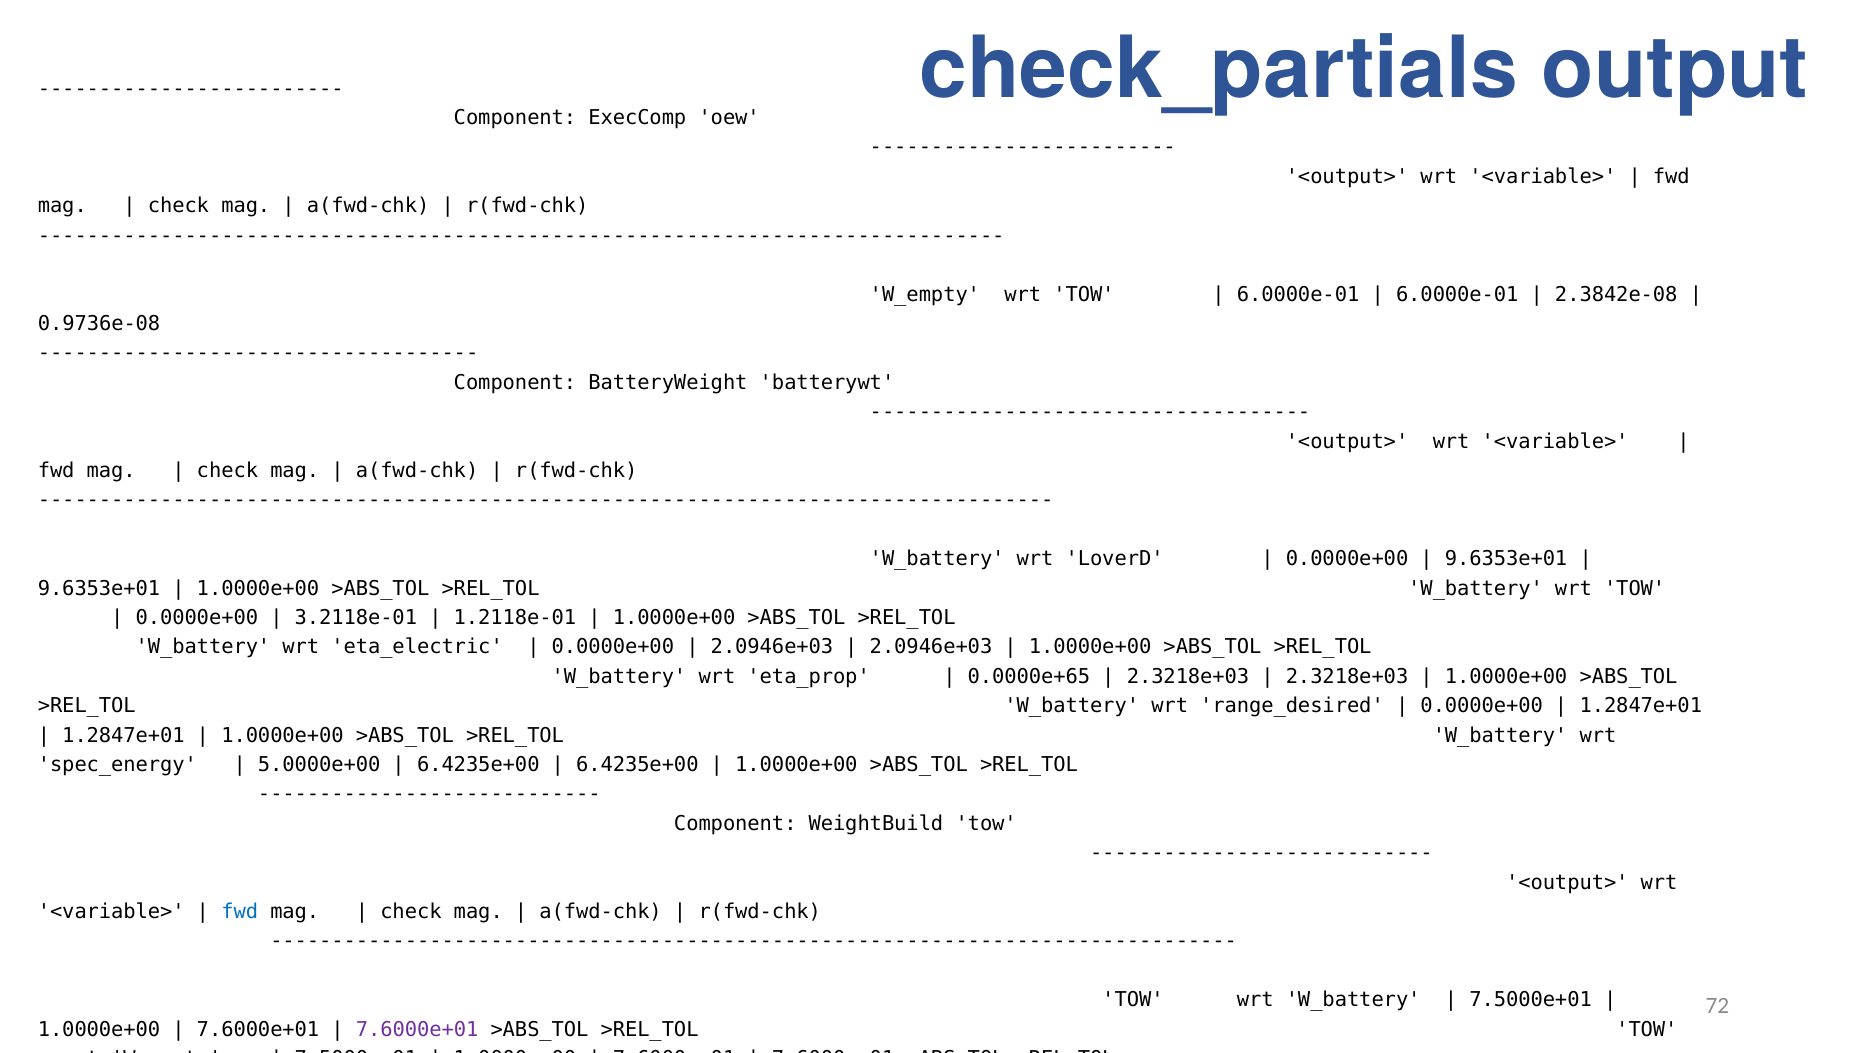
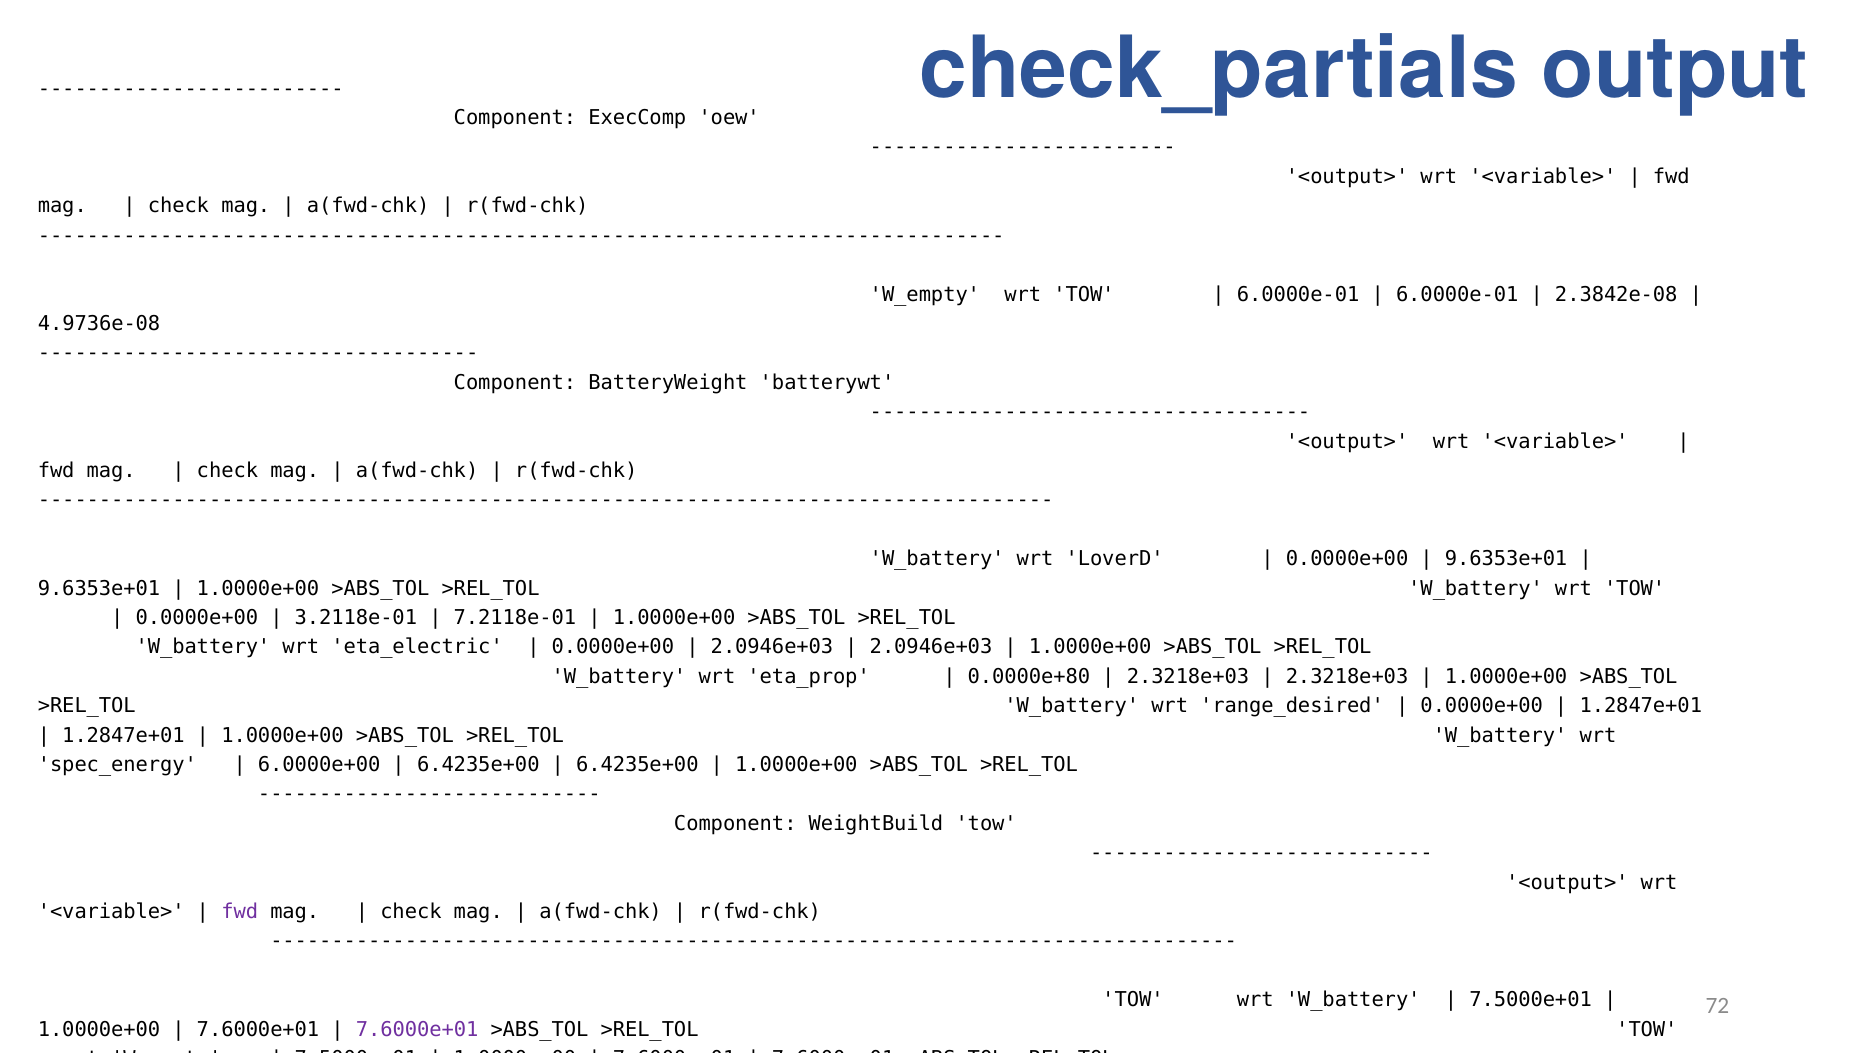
0.9736e-08: 0.9736e-08 -> 4.9736e-08 (99, 324)
1.2118e-01: 1.2118e-01 -> 7.2118e-01 (515, 618)
0.0000e+65: 0.0000e+65 -> 0.0000e+80 (1029, 677)
5.0000e+00: 5.0000e+00 -> 6.0000e+00 (319, 765)
fwd colour: blue -> purple (240, 912)
